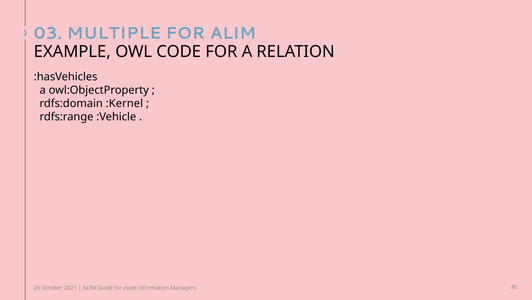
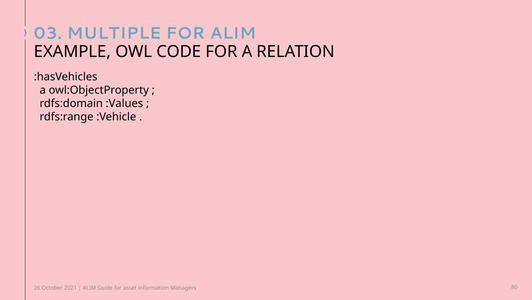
:Kernel: :Kernel -> :Values (124, 103)
